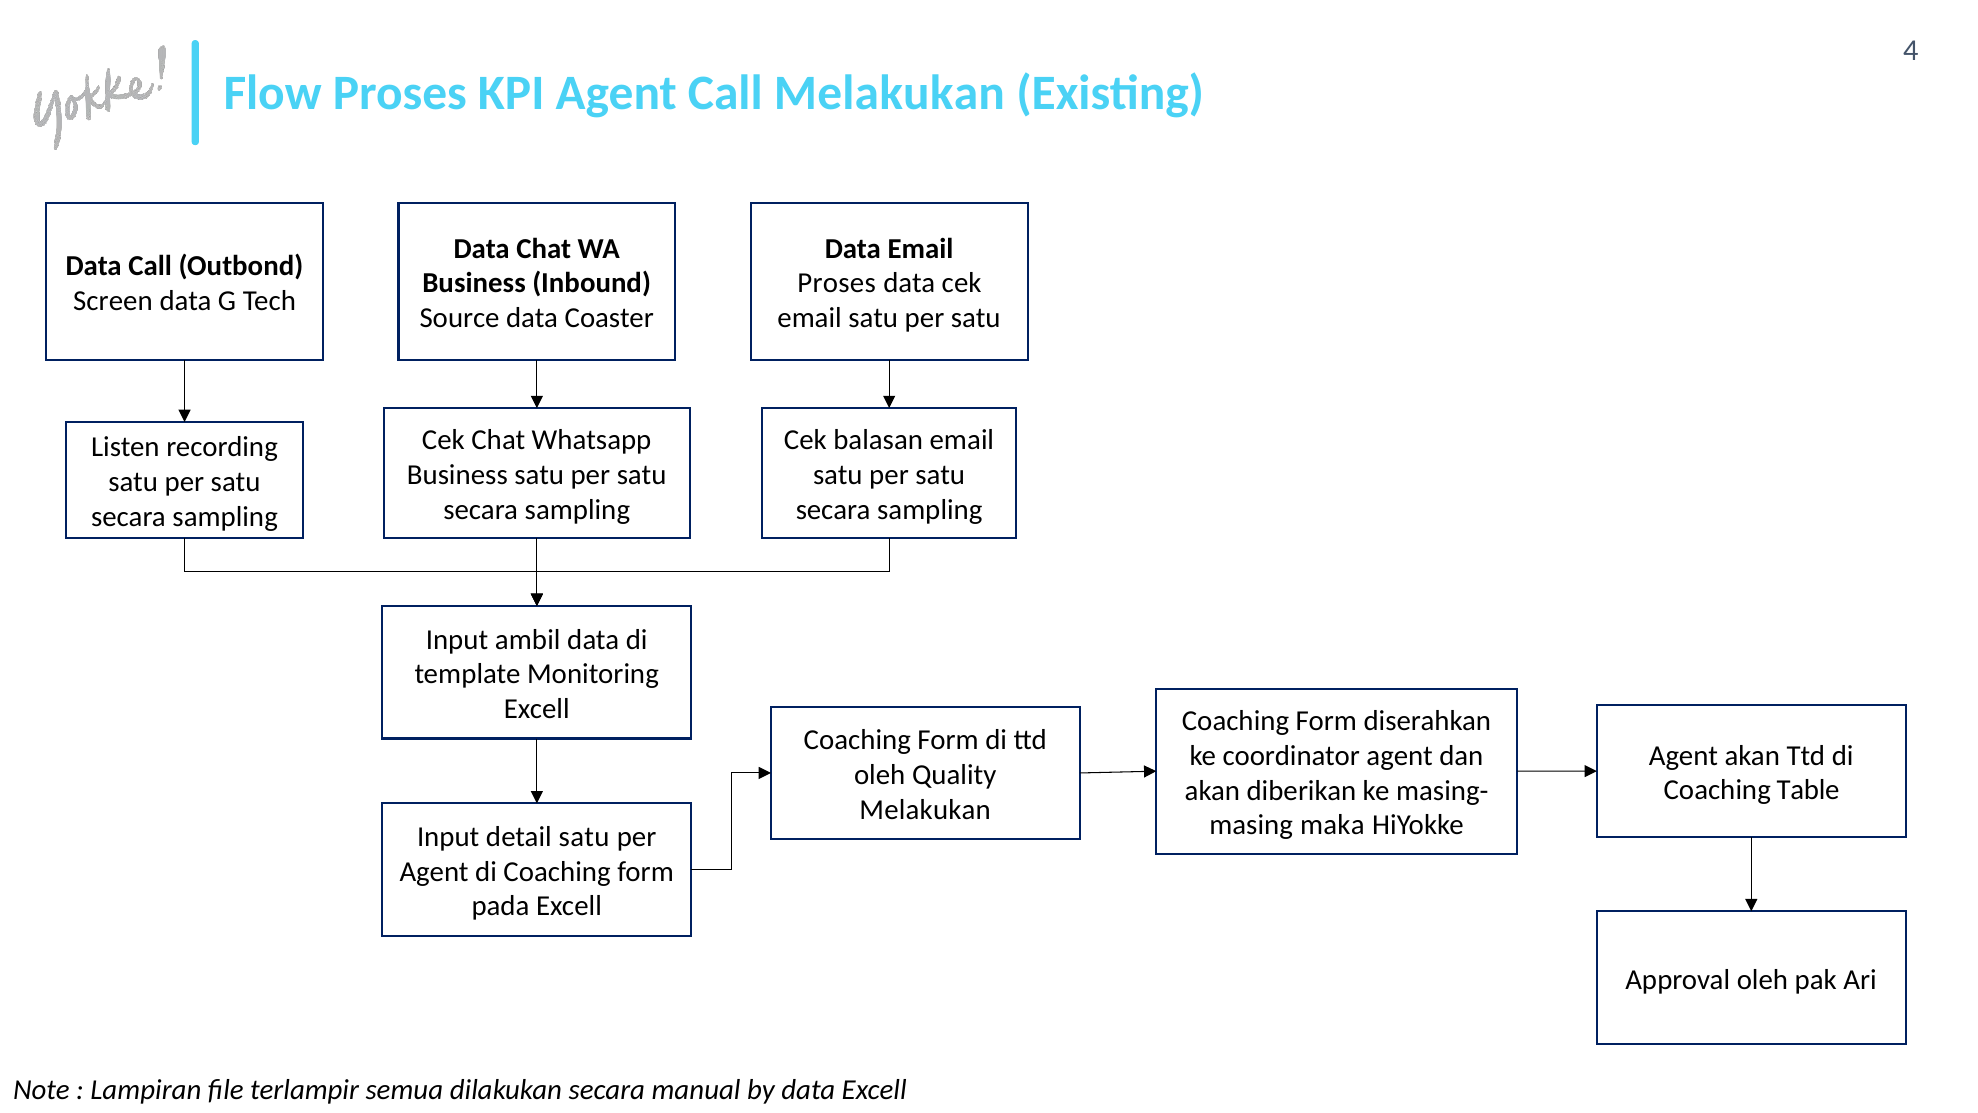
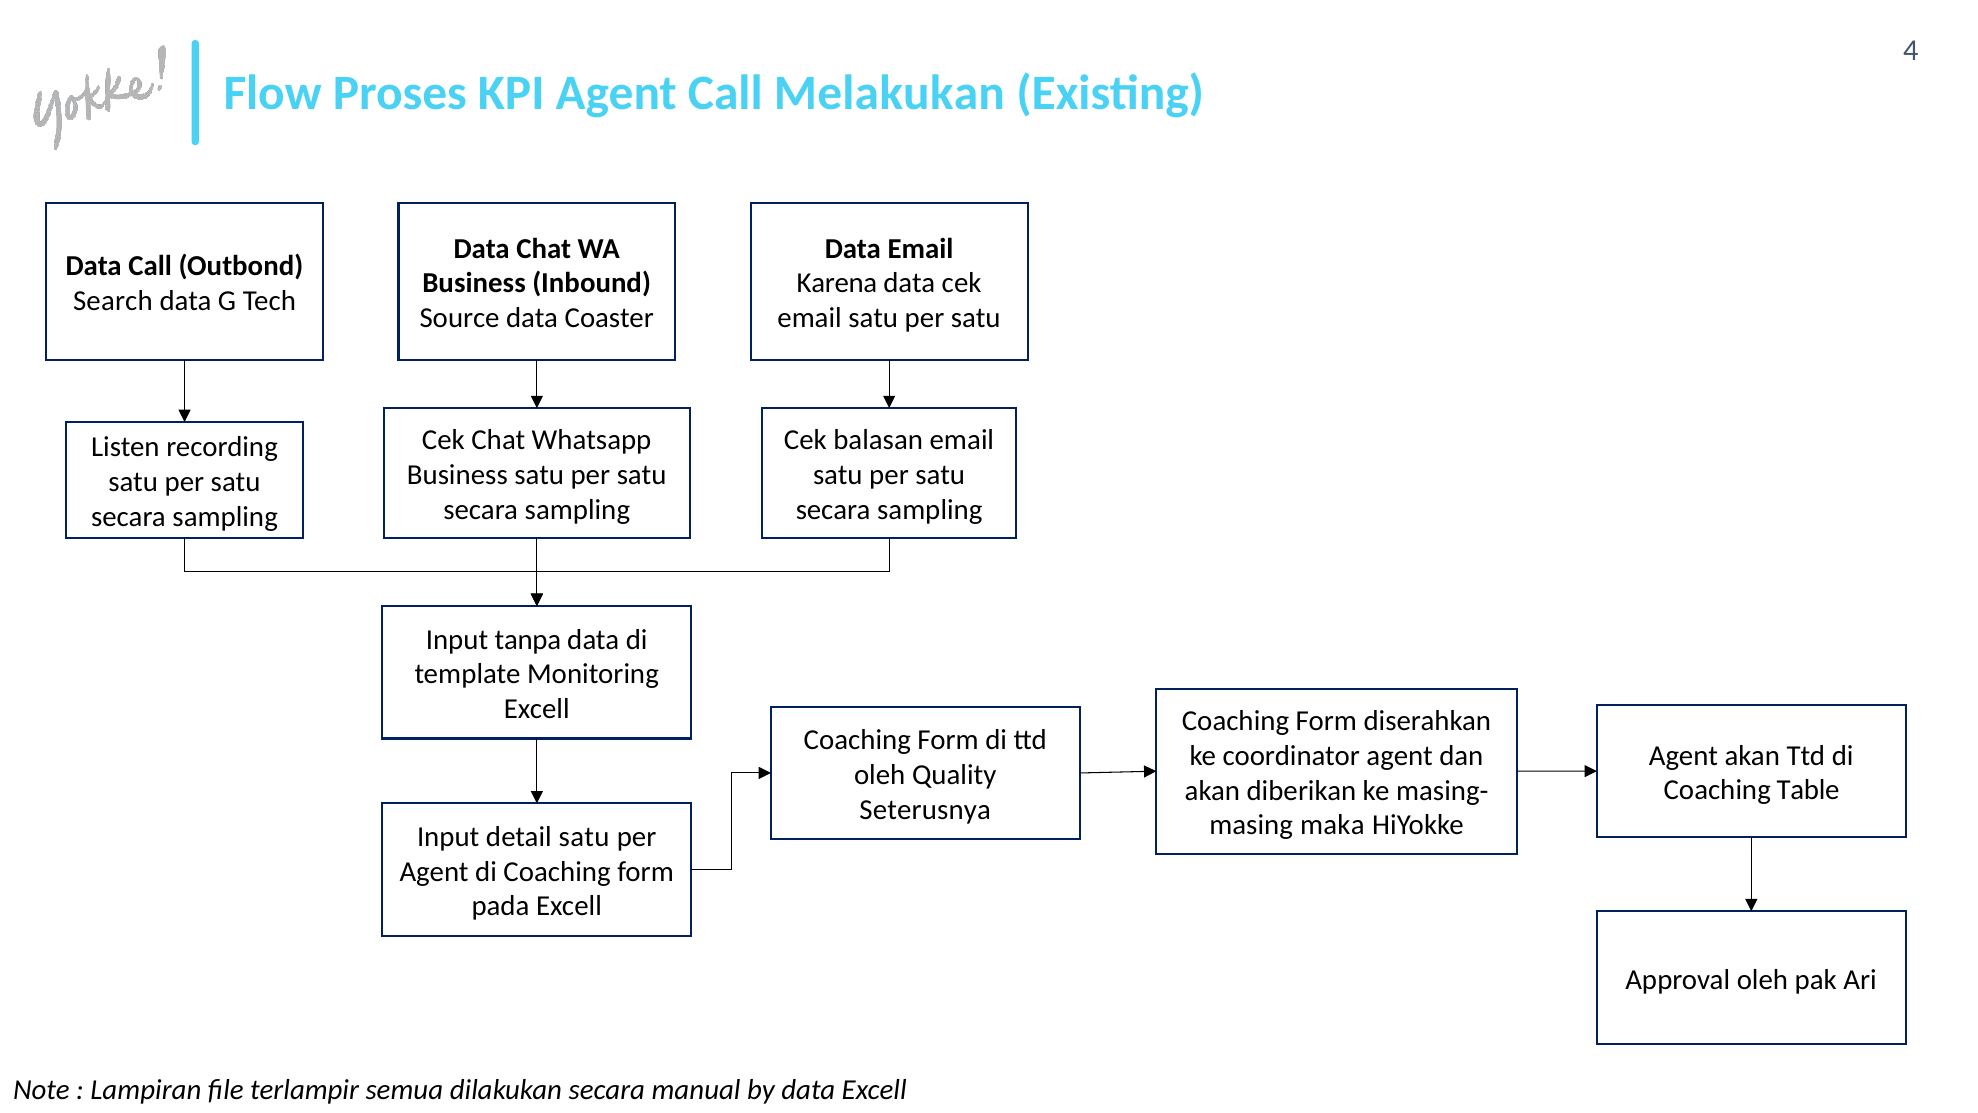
Proses: Proses -> Karena (837, 283)
Screen: Screen -> Search (113, 301)
ambil: ambil -> tanpa (528, 639)
Melakukan: Melakukan -> Seterusnya (925, 809)
